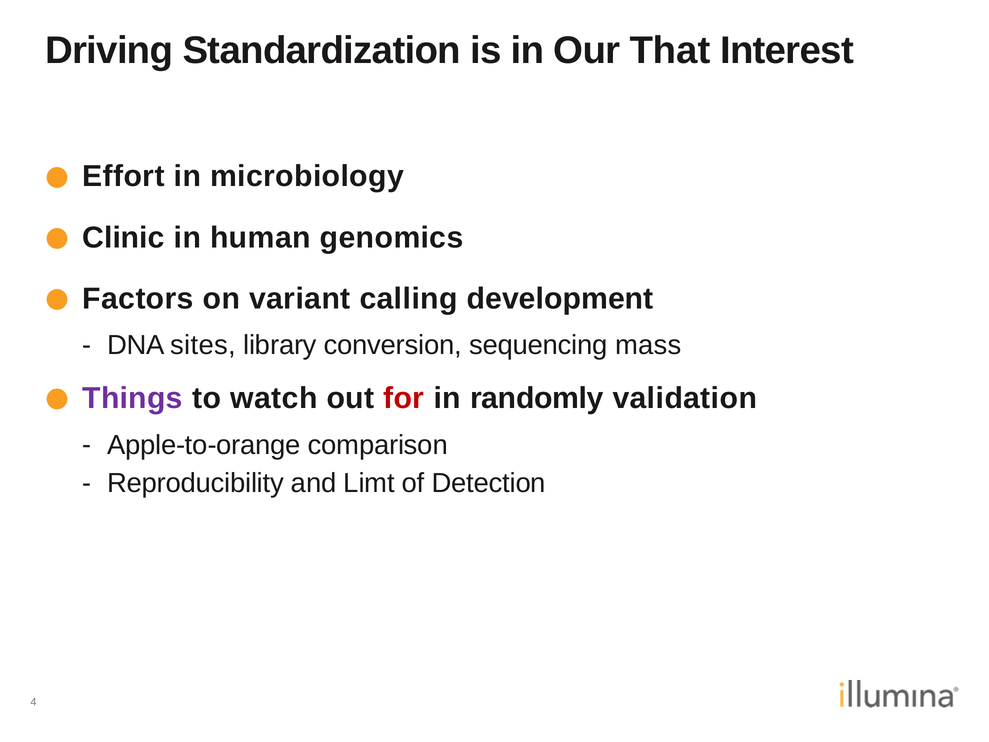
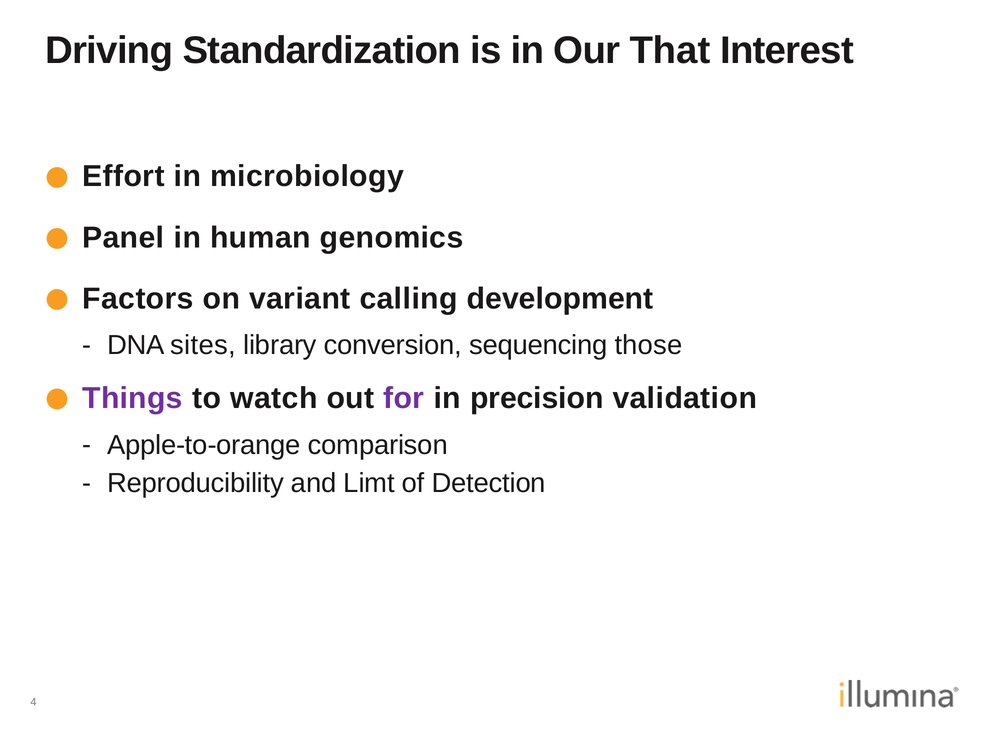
Clinic: Clinic -> Panel (123, 237)
mass: mass -> those (649, 345)
for colour: red -> purple (404, 398)
randomly: randomly -> precision (537, 398)
